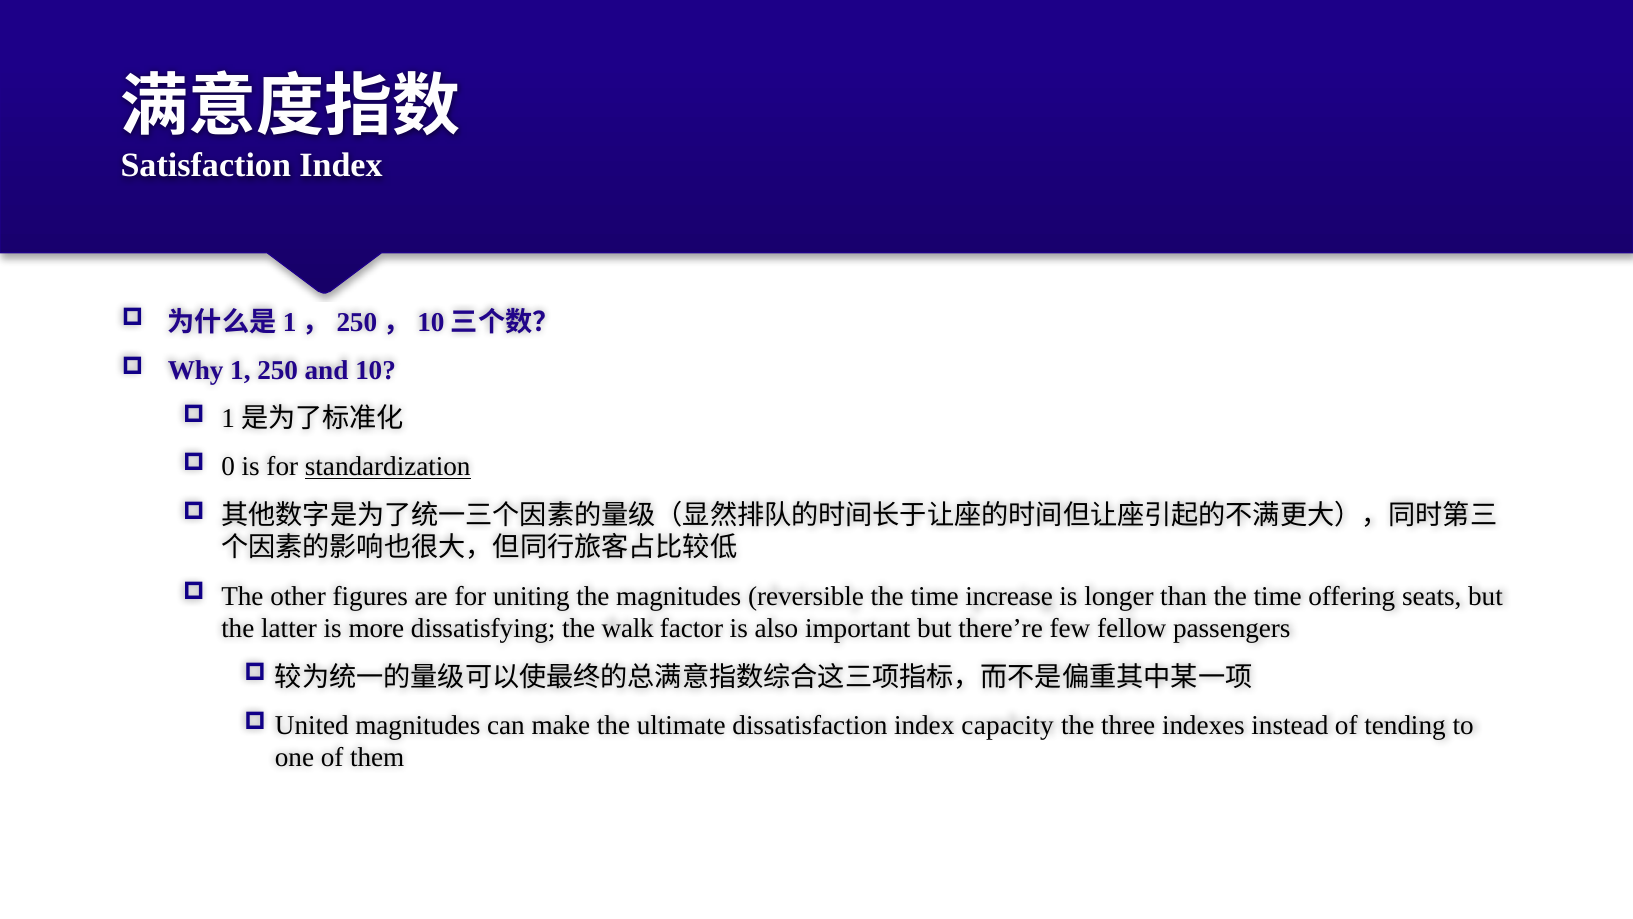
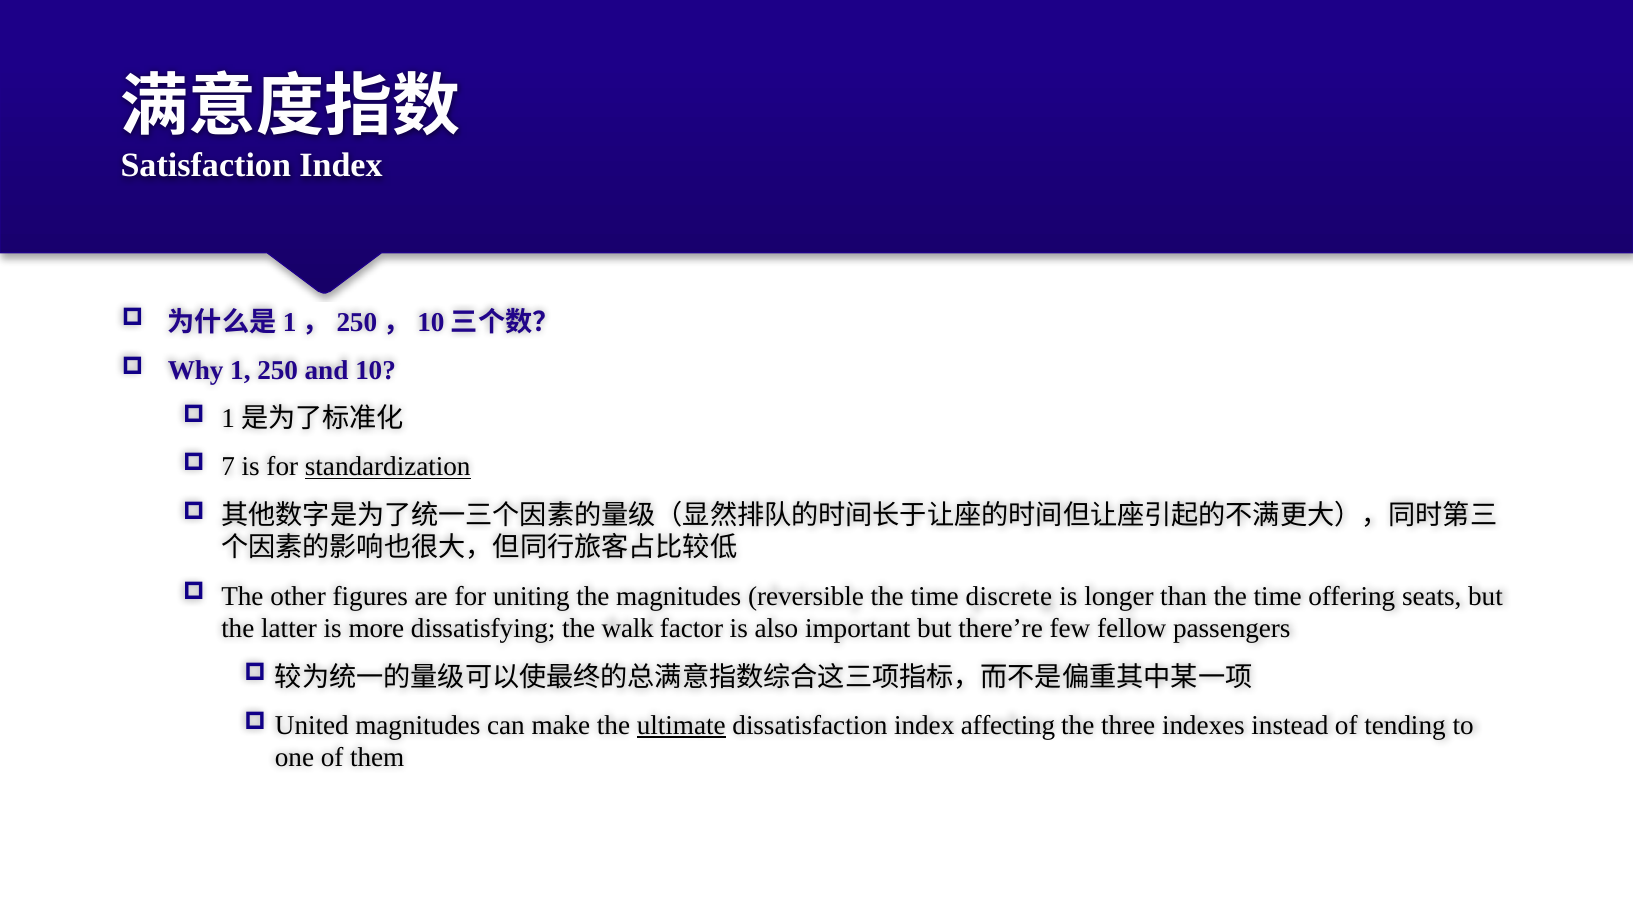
0: 0 -> 7 (228, 467)
increase: increase -> discrete (1009, 596)
ultimate underline: none -> present (681, 725)
capacity: capacity -> affecting (1008, 725)
